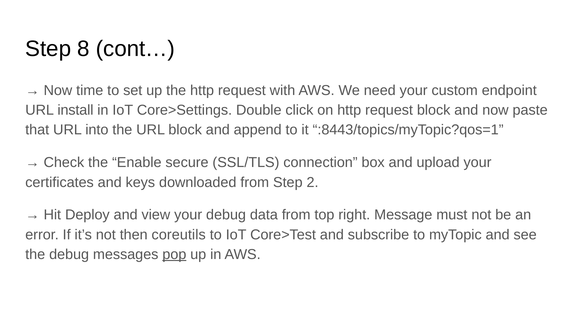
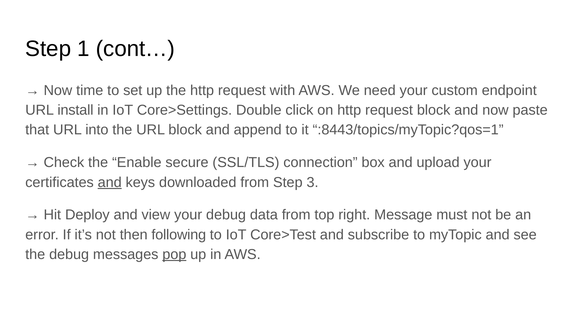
8: 8 -> 1 (83, 49)
and underline: none -> present (110, 182)
2: 2 -> 3 (313, 182)
coreutils: coreutils -> following (179, 235)
